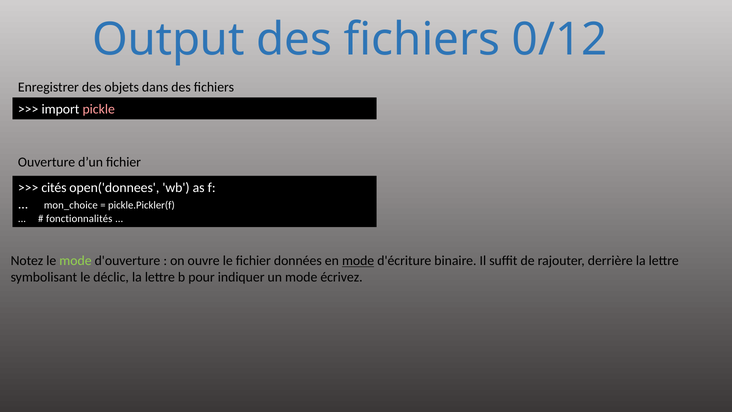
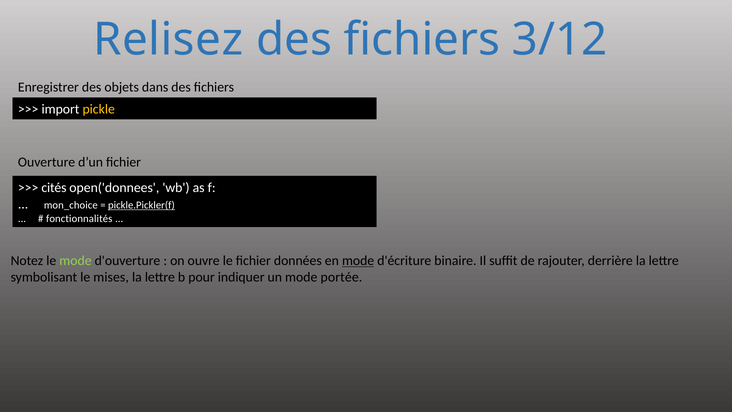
Output: Output -> Relisez (168, 39)
0/12: 0/12 -> 3/12 (560, 39)
pickle colour: pink -> yellow (99, 109)
pickle.Pickler(f underline: none -> present (141, 205)
déclic: déclic -> mises (111, 277)
écrivez: écrivez -> portée (341, 277)
